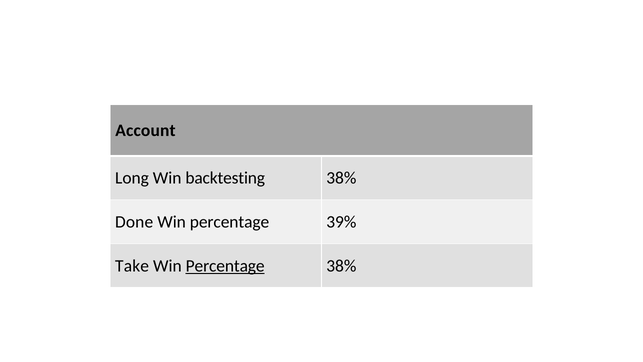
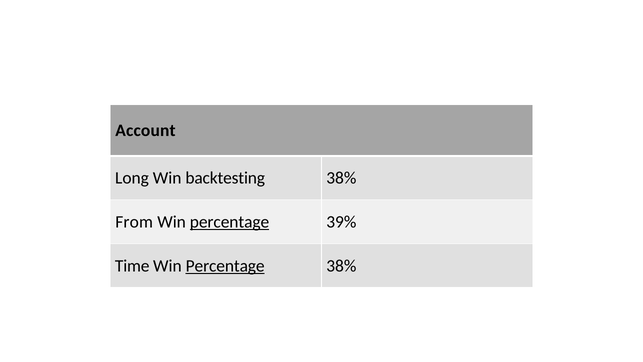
Done: Done -> From (134, 222)
percentage underline: none -> present (230, 222)
Take: Take -> Time (132, 266)
